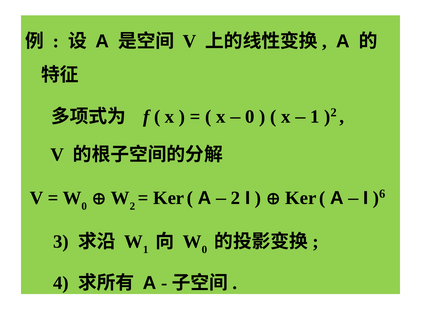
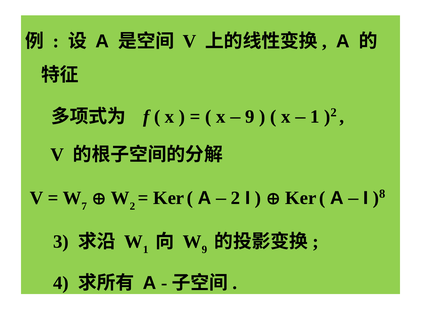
0: 0 -> 9 (250, 117)
0: 0 -> 7 (84, 206)
6: 6 -> 8 (382, 194)
0: 0 -> 9 (204, 250)
